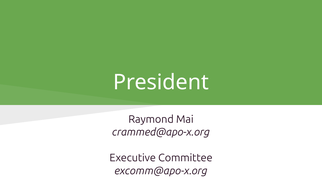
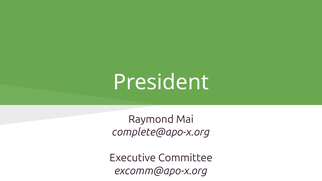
crammed@apo-x.org: crammed@apo-x.org -> complete@apo-x.org (161, 132)
